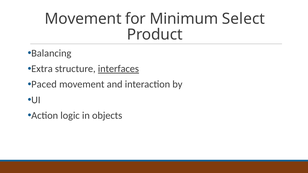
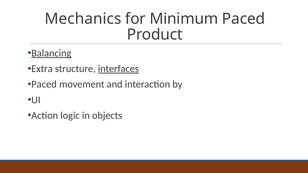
Movement: Movement -> Mechanics (83, 19)
Minimum Select: Select -> Paced (244, 19)
Balancing underline: none -> present (51, 53)
